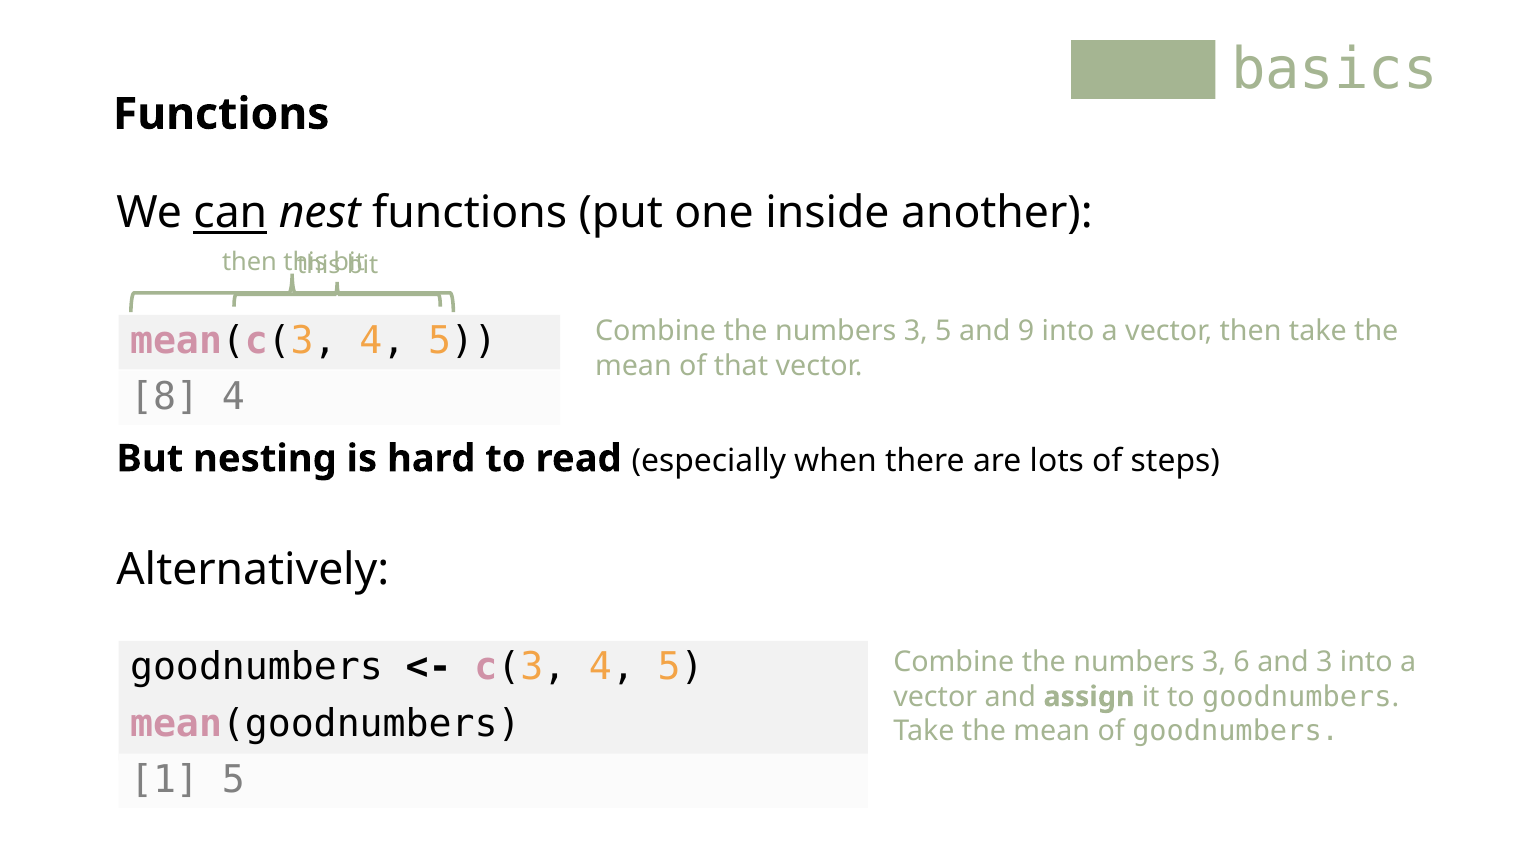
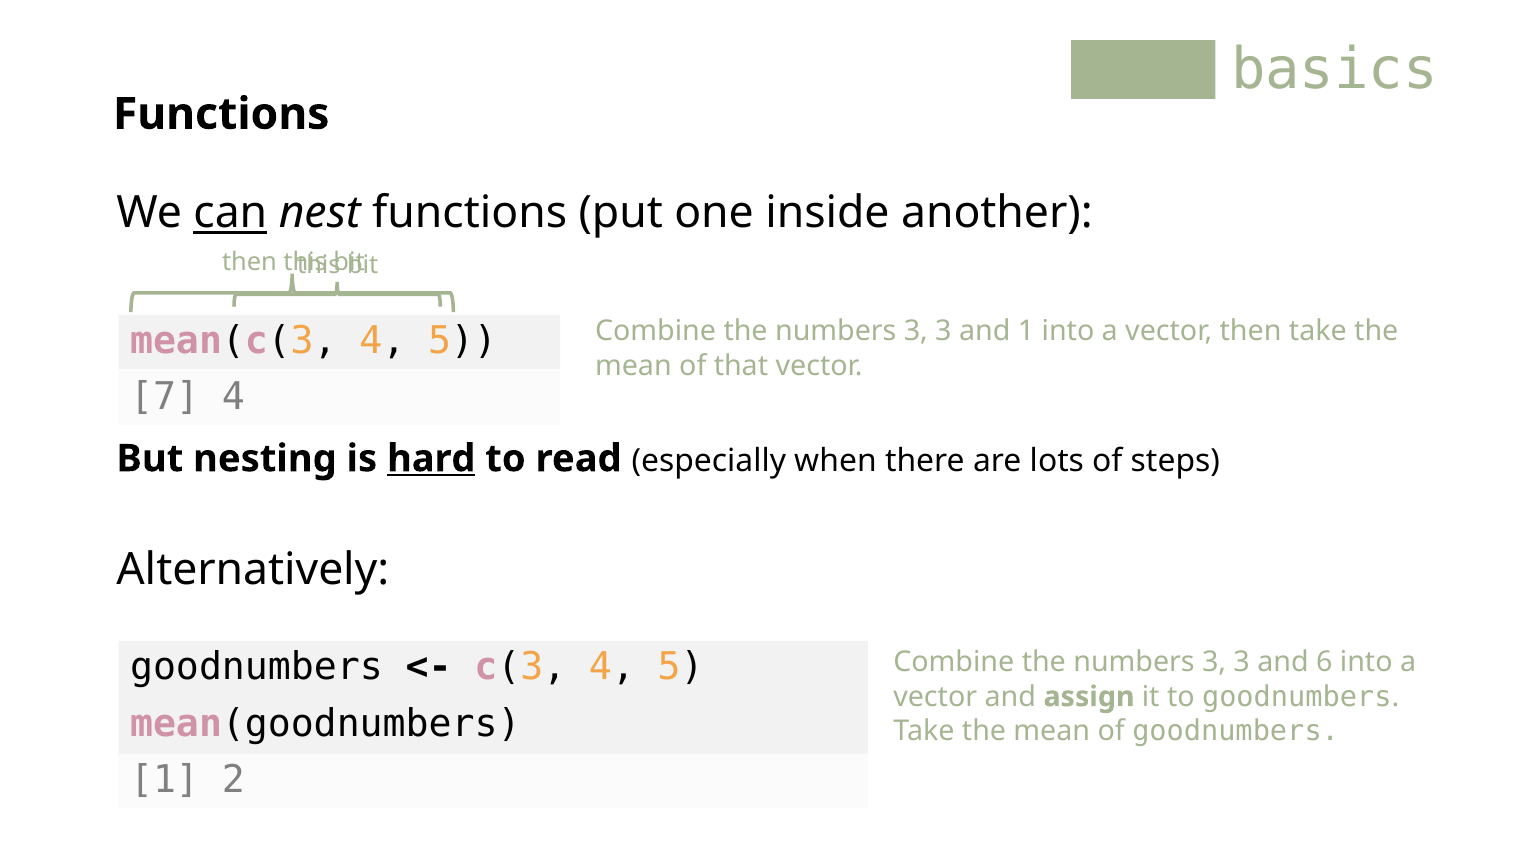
5: 5 -> 3 (943, 331)
and 9: 9 -> 1 (1026, 331)
8: 8 -> 7 (165, 397)
hard underline: none -> present (431, 459)
6: 6 -> 3 (1242, 662)
and 3: 3 -> 6 (1324, 662)
1 5: 5 -> 2 (233, 780)
